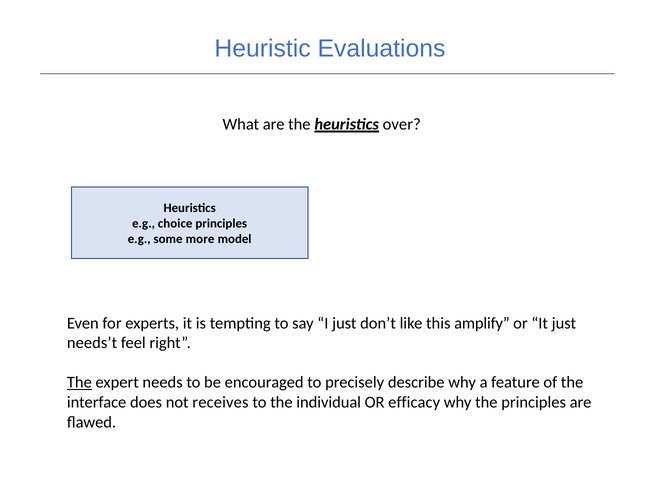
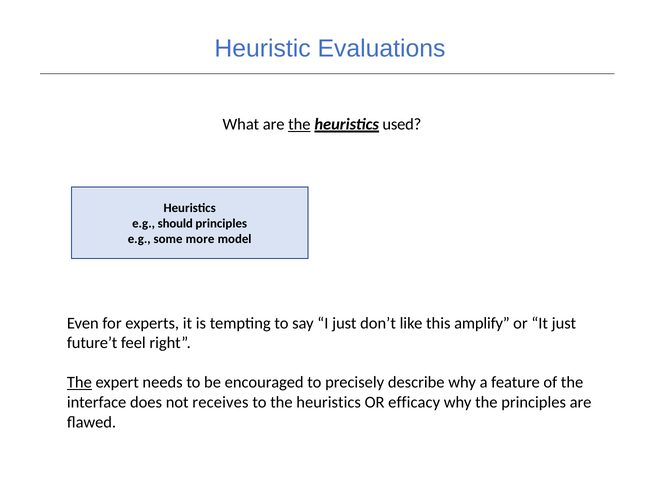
the underline: none -> present (299, 124)
over: over -> used (402, 124)
choice: choice -> should (175, 224)
needs’t: needs’t -> future’t (92, 343)
to the individual: individual -> heuristics (329, 402)
